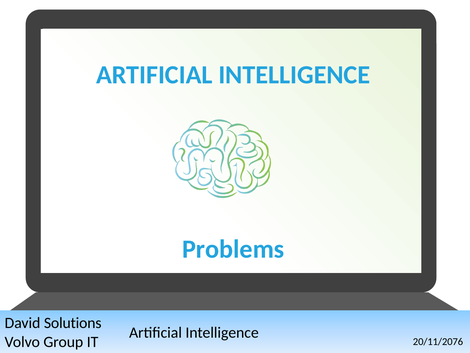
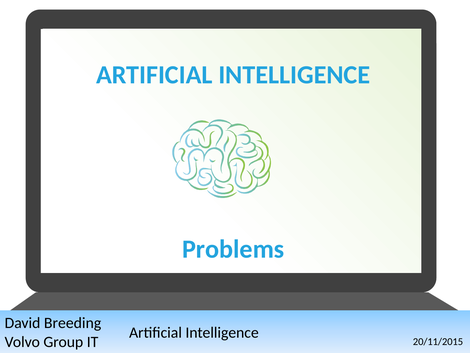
Solutions: Solutions -> Breeding (73, 323)
20/11/2076: 20/11/2076 -> 20/11/2015 (438, 341)
